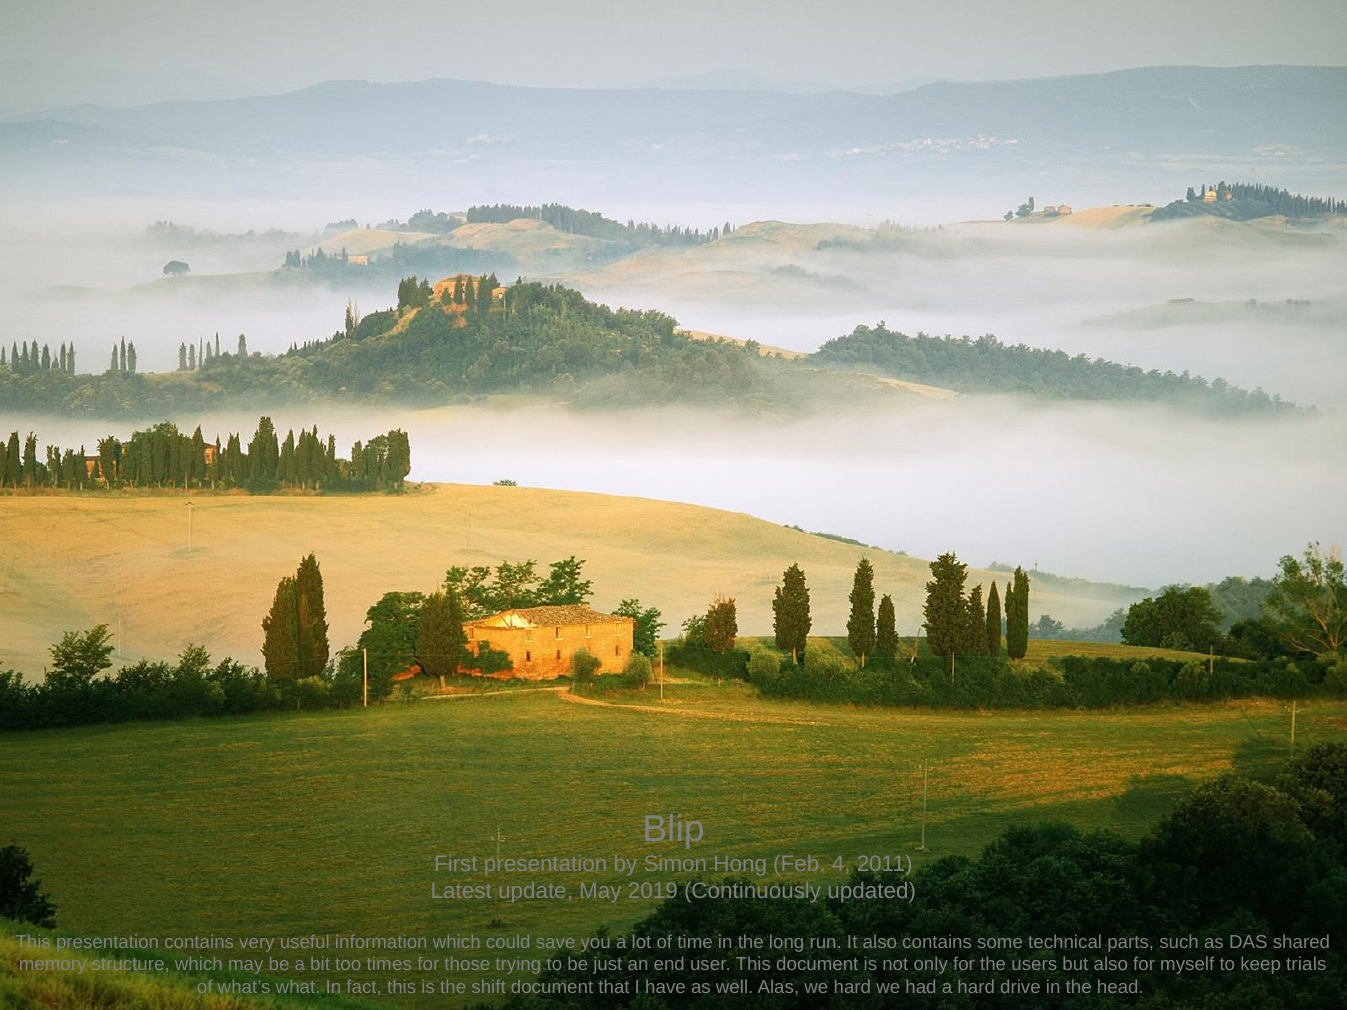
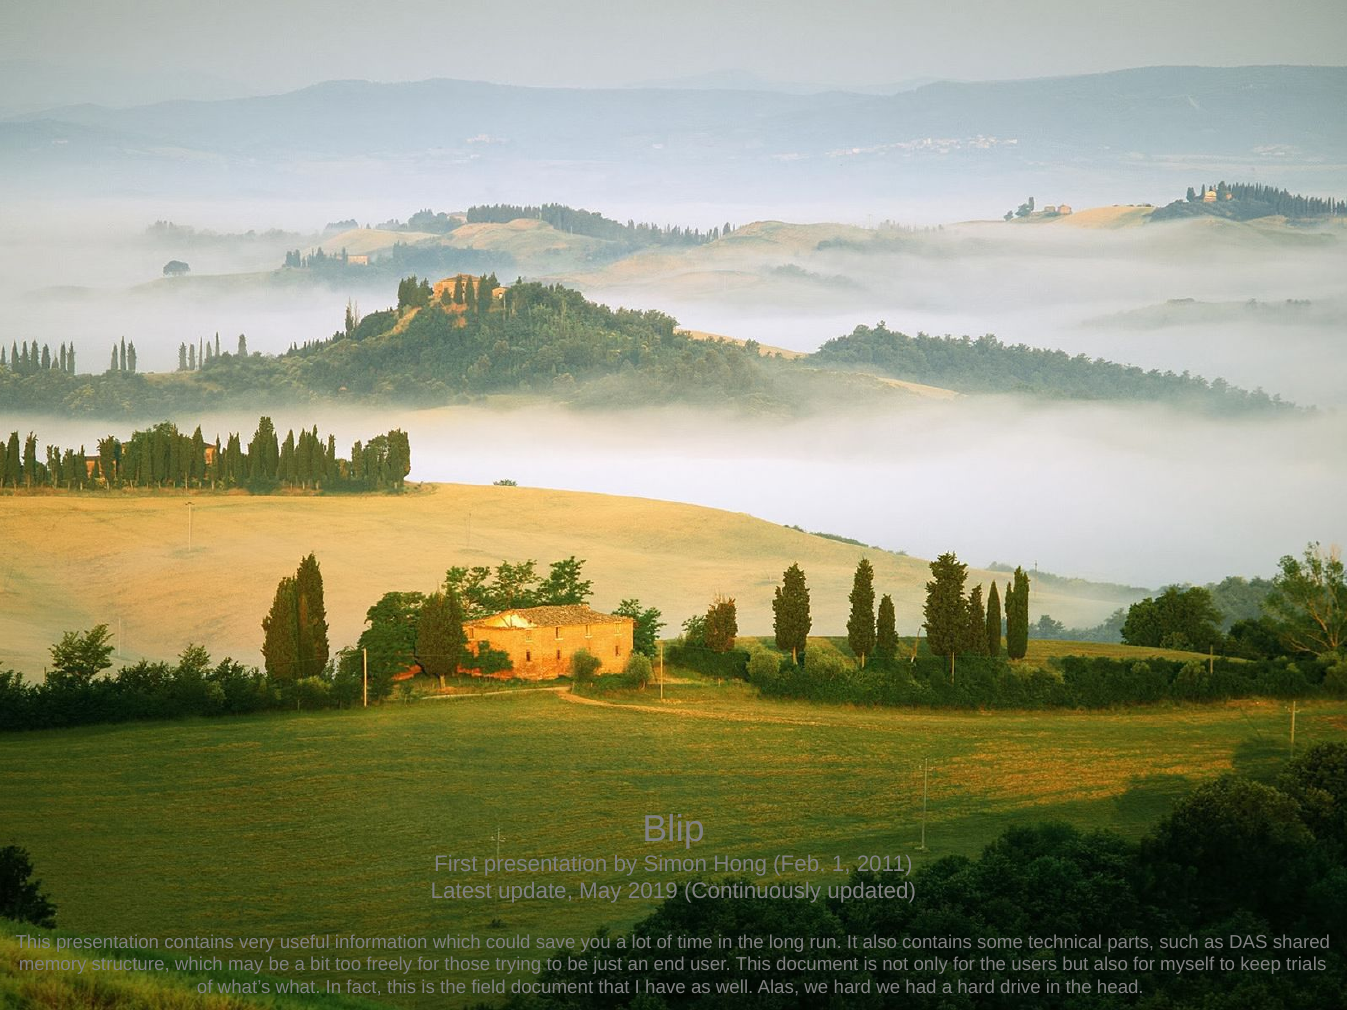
4: 4 -> 1 (841, 864)
times: times -> freely (389, 965)
shift: shift -> field (489, 987)
